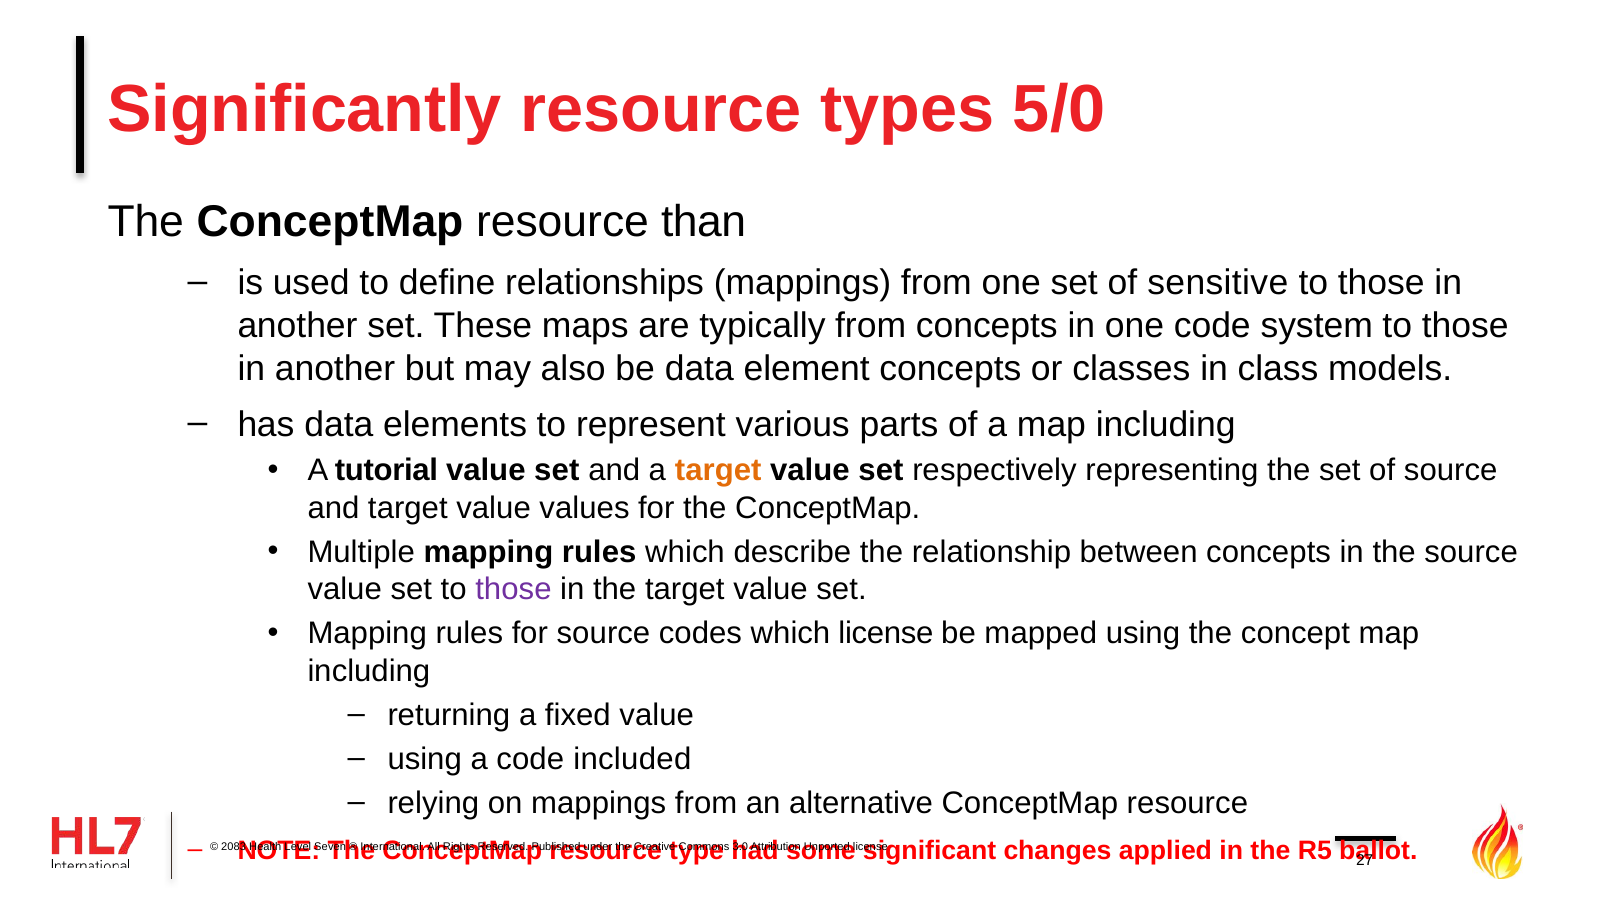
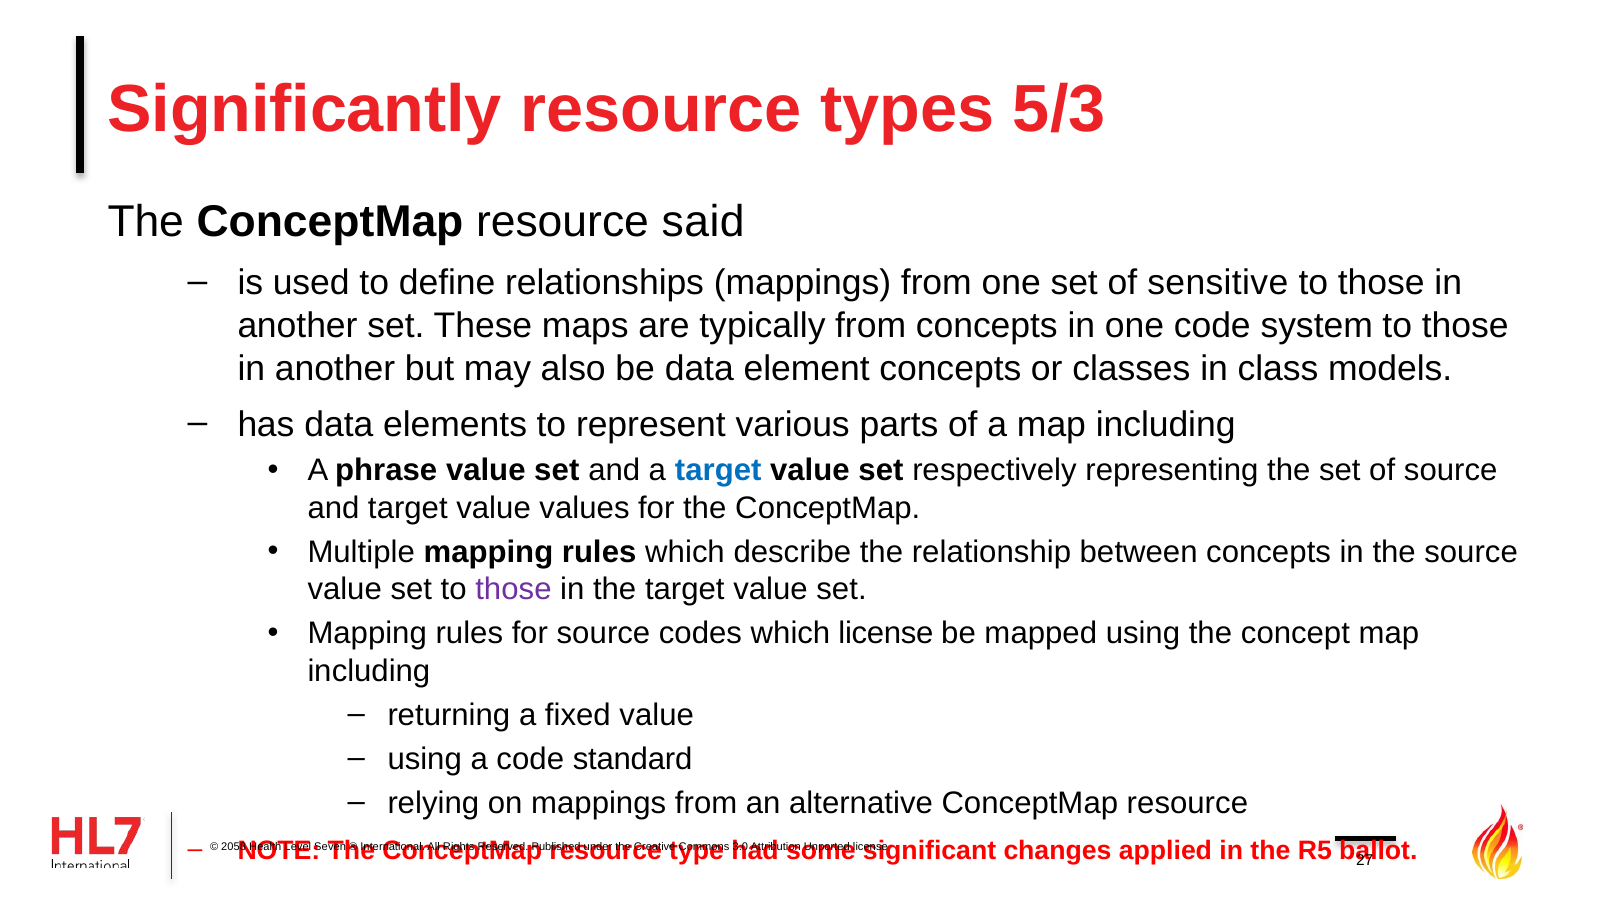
5/0: 5/0 -> 5/3 (1059, 109)
than: than -> said (703, 222)
tutorial: tutorial -> phrase (386, 471)
target colour: orange -> blue (718, 471)
included: included -> standard (633, 759)
2083: 2083 -> 2058 (234, 847)
